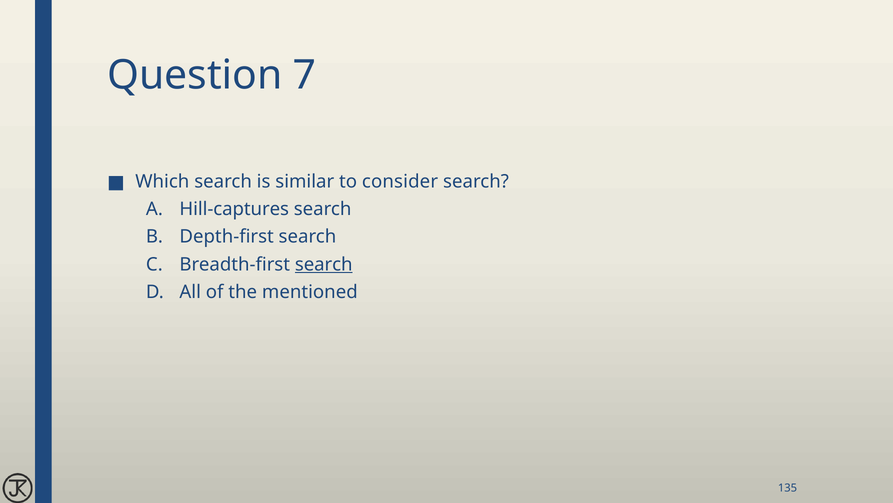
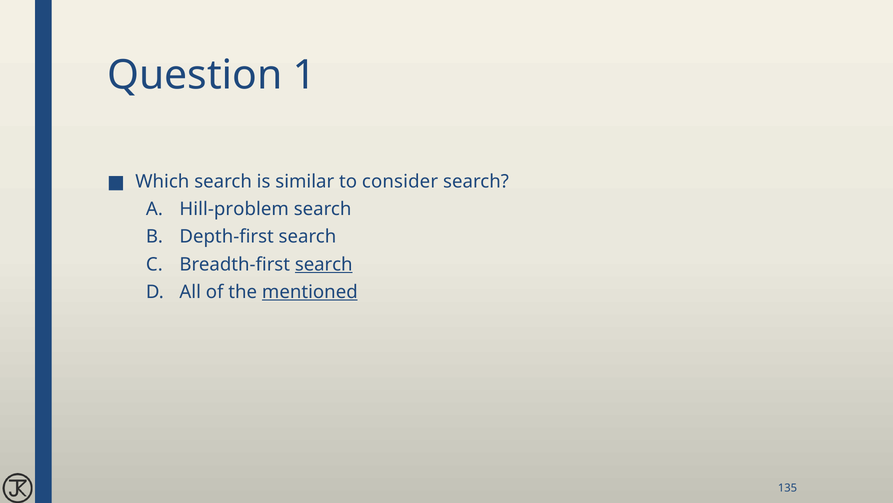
7: 7 -> 1 (305, 75)
Hill-captures: Hill-captures -> Hill-problem (234, 209)
mentioned underline: none -> present (310, 292)
